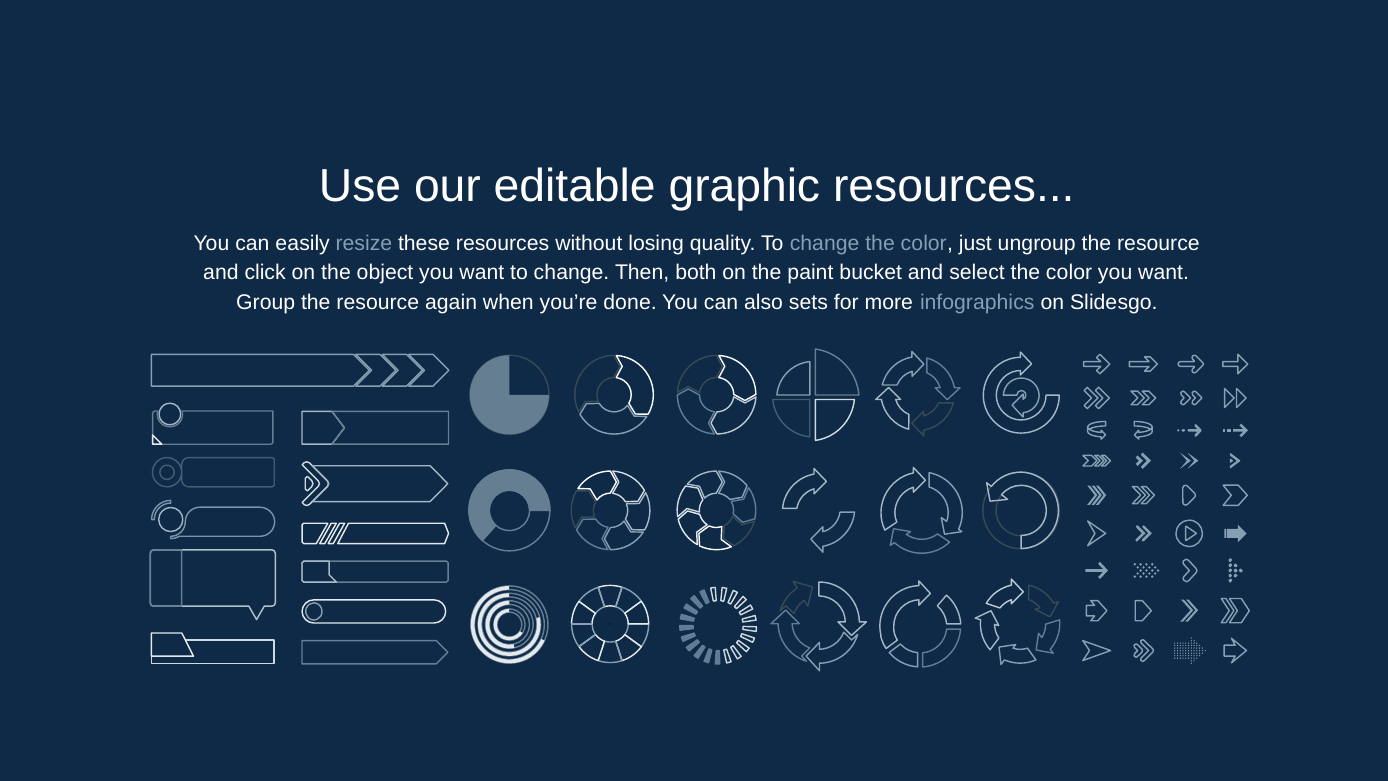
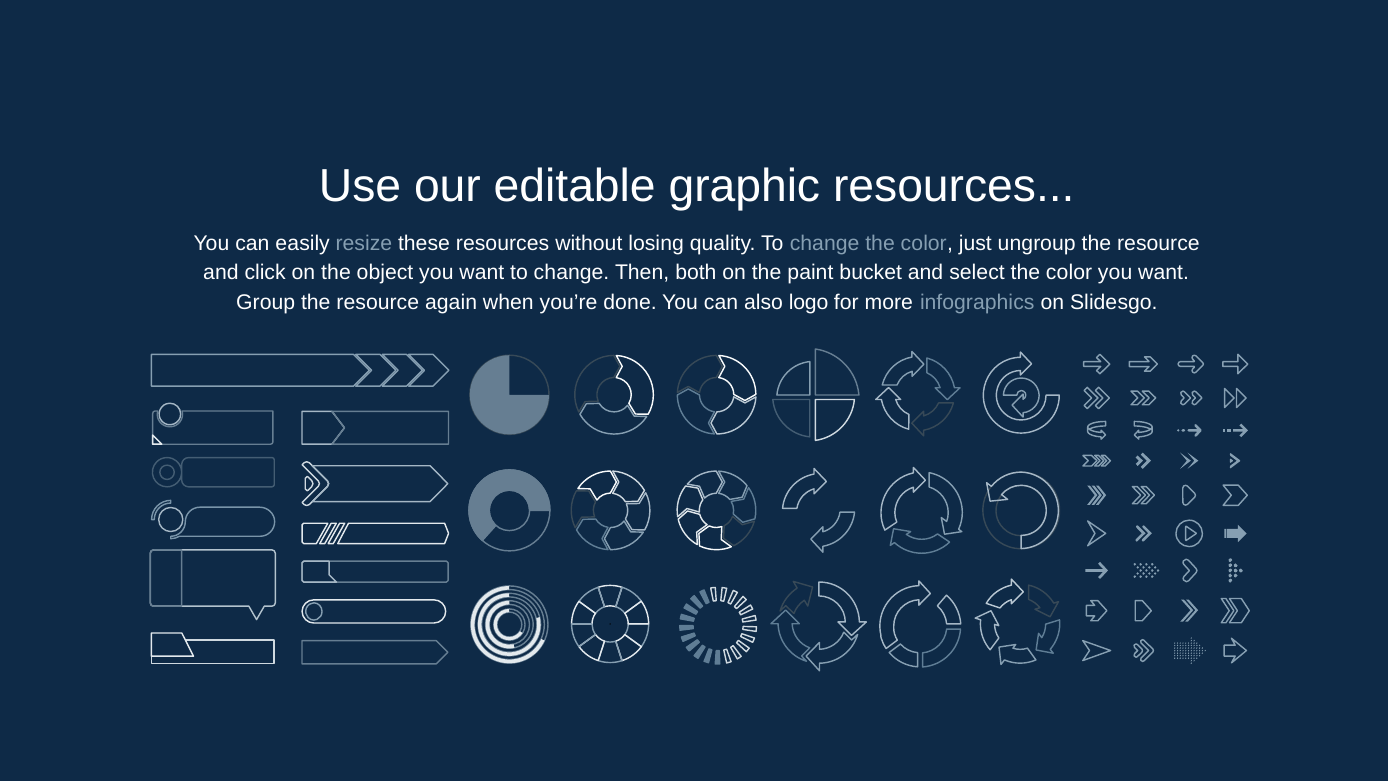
sets: sets -> logo (809, 302)
